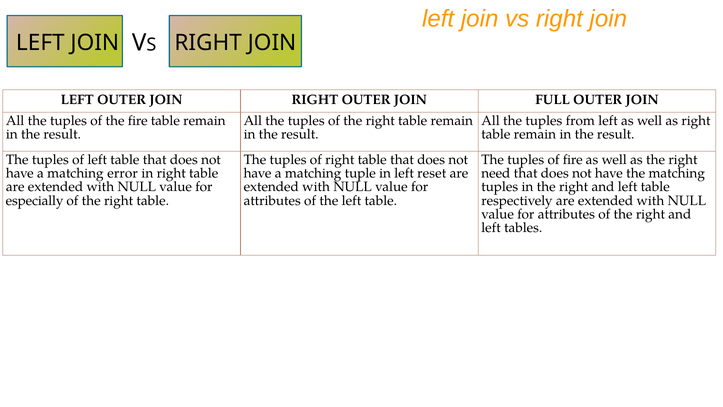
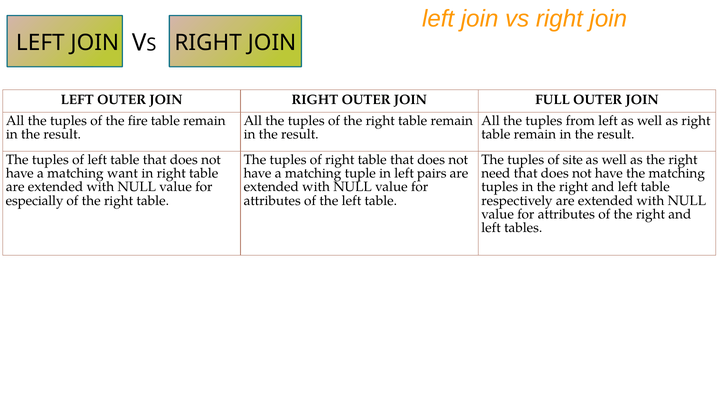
of fire: fire -> site (573, 160)
error: error -> want (123, 173)
reset: reset -> pairs (432, 173)
